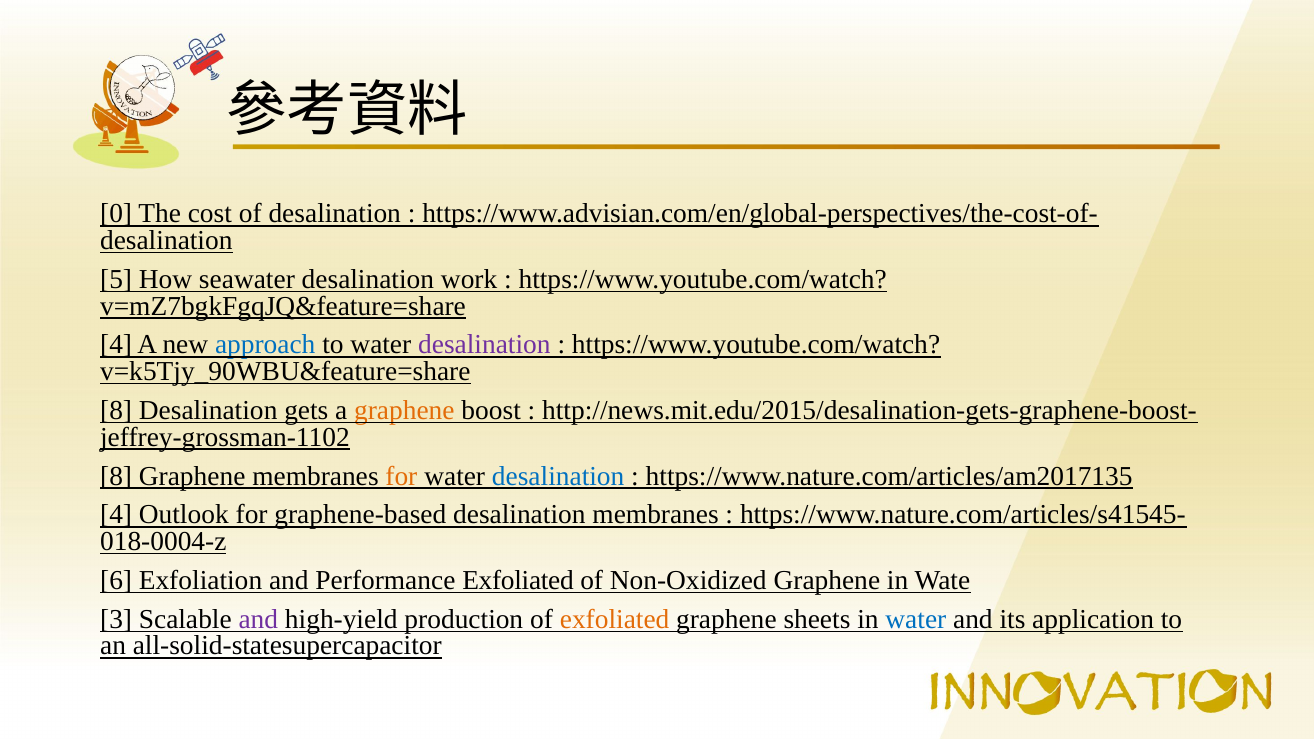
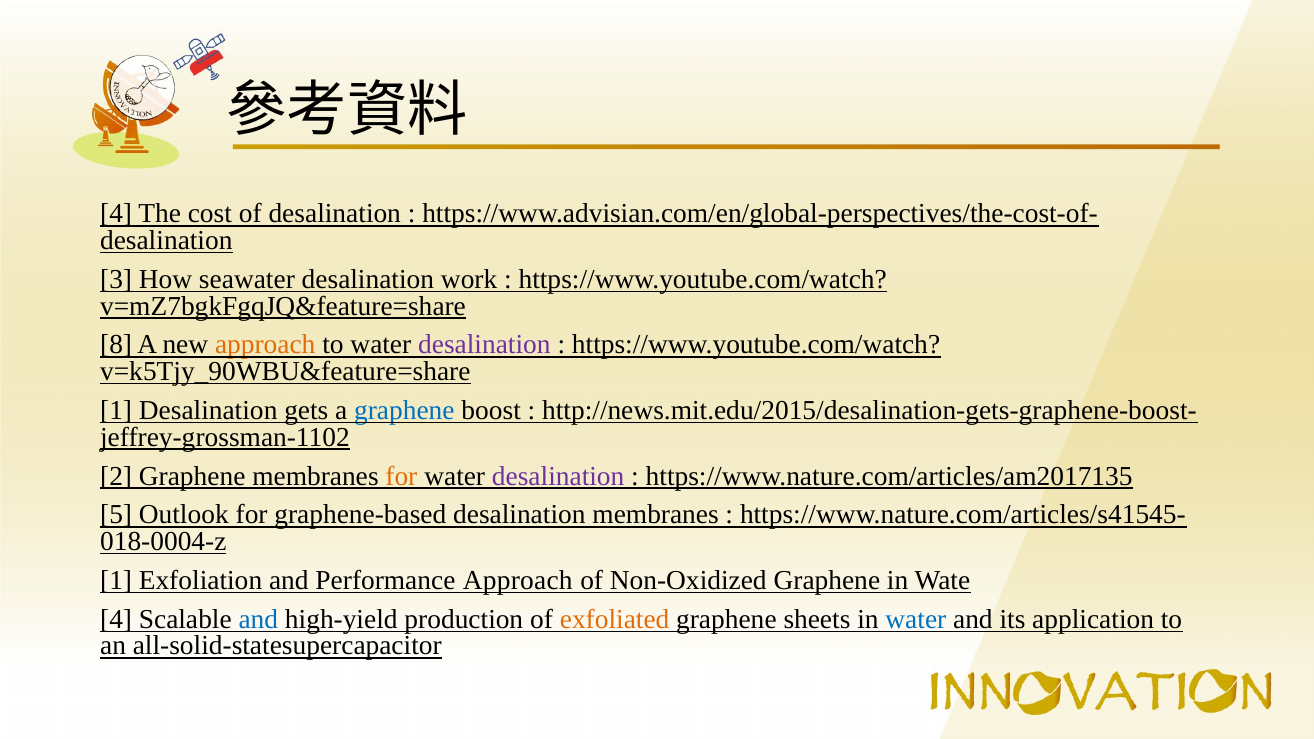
0: 0 -> 4 (116, 214)
5: 5 -> 3 (116, 279)
4: 4 -> 8 (116, 345)
approach colour: blue -> orange (265, 345)
8: 8 -> 1 (116, 411)
graphene colour: orange -> blue (404, 411)
8: 8 -> 2 (116, 476)
desalination colour: blue -> purple (558, 476)
4: 4 -> 5 (116, 515)
6: 6 -> 1 (116, 581)
Performance Exfoliated: Exfoliated -> Approach (518, 581)
3: 3 -> 4 (116, 619)
and colour: purple -> blue (258, 619)
